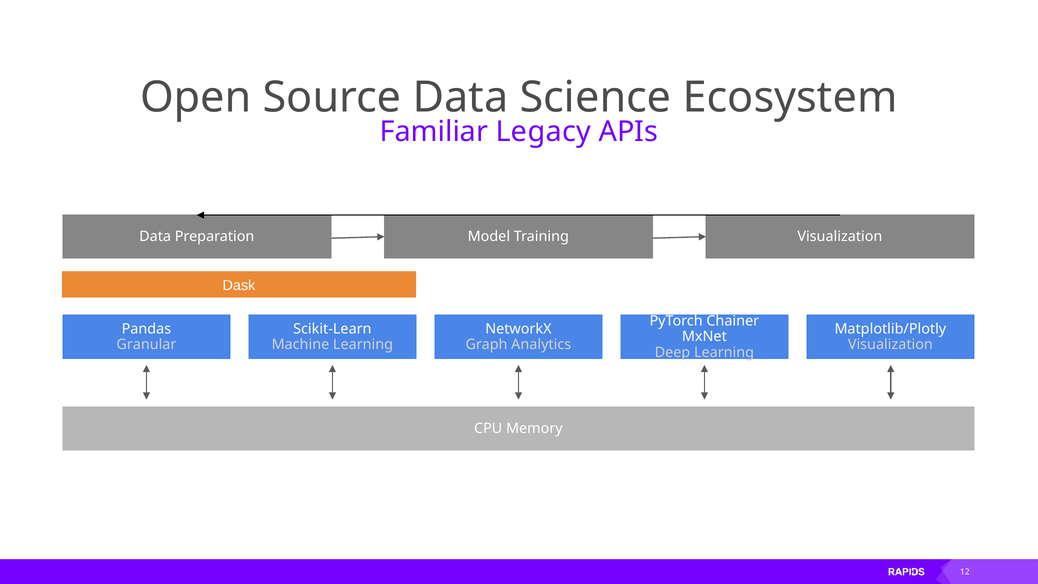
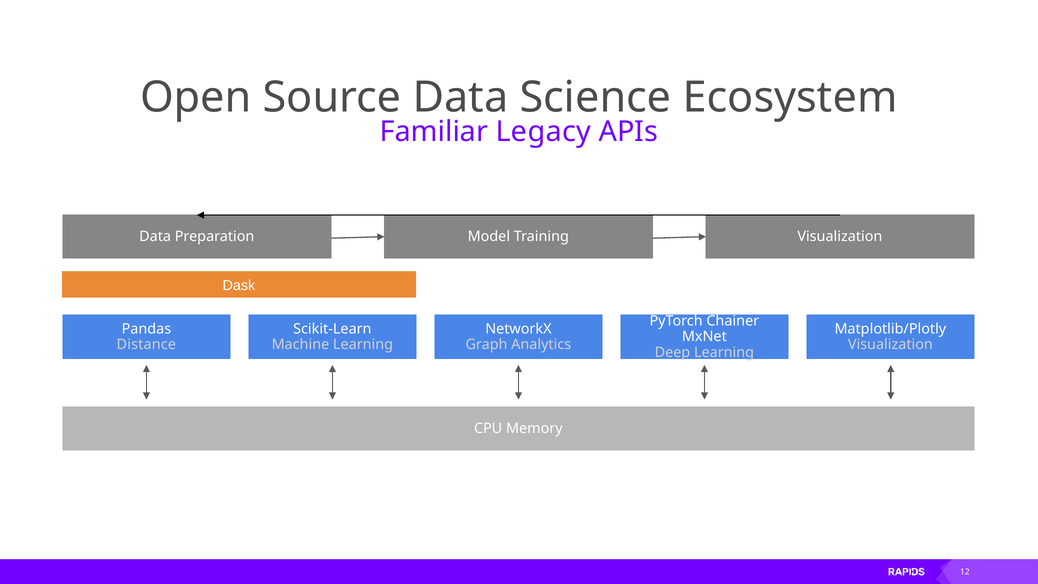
Granular: Granular -> Distance (146, 344)
